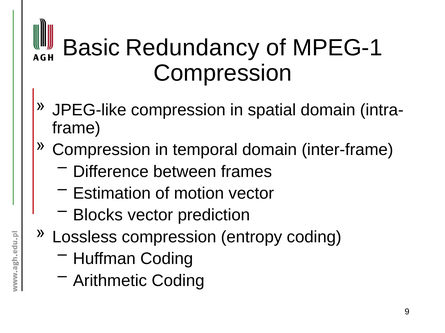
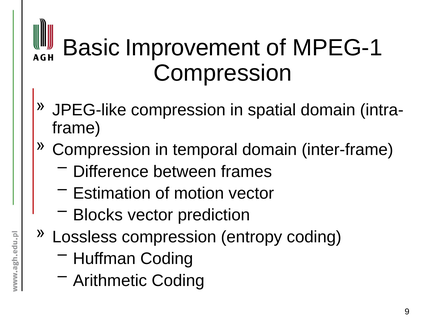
Redundancy: Redundancy -> Improvement (193, 48)
